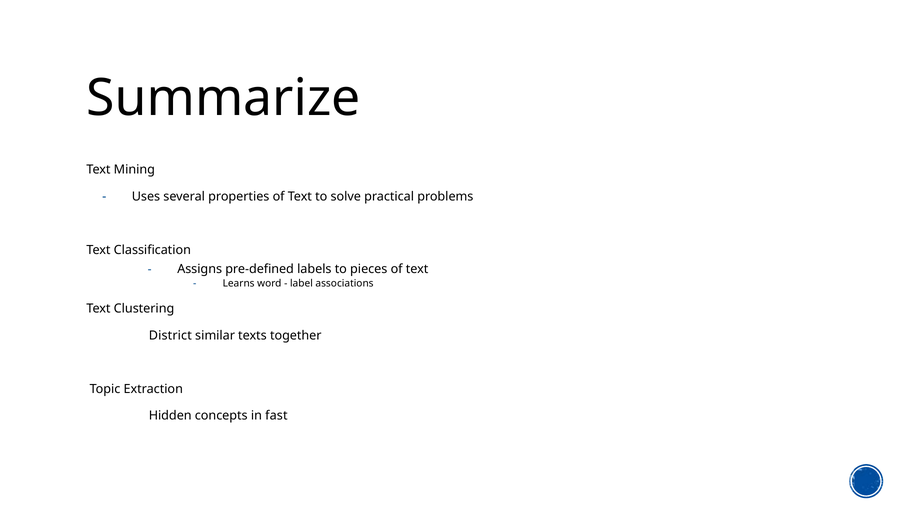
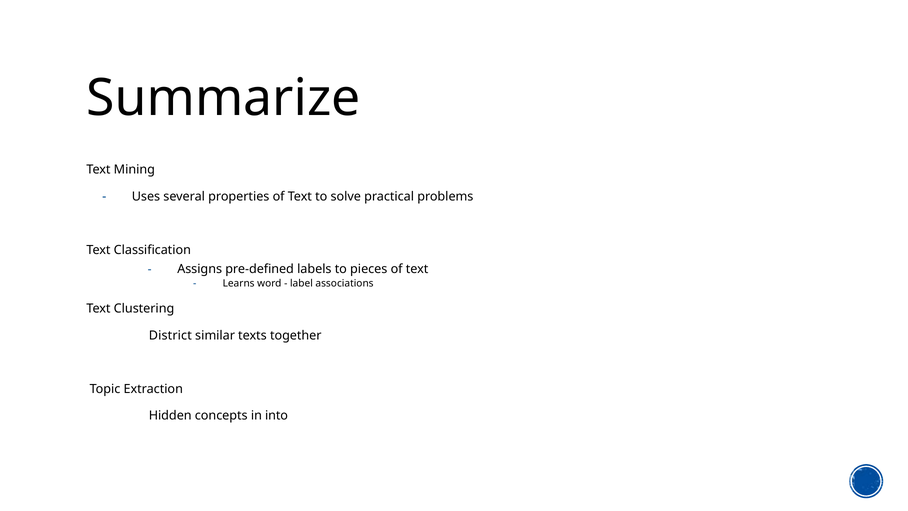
fast: fast -> into (277, 416)
